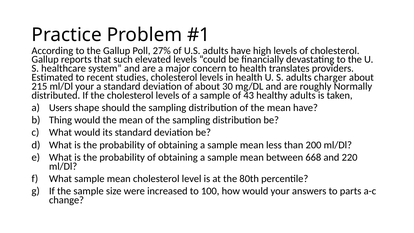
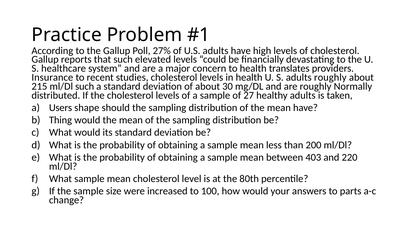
Estimated: Estimated -> Insurance (52, 77)
adults charger: charger -> roughly (330, 77)
ml/Dl your: your -> such (85, 86)
43: 43 -> 27 (249, 95)
668: 668 -> 403 (313, 157)
